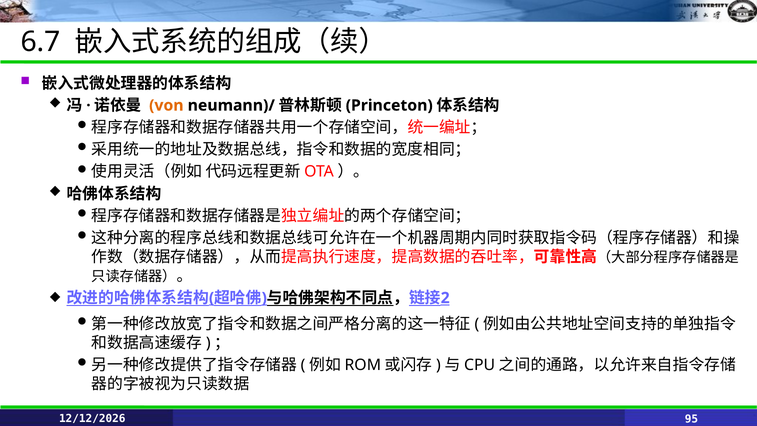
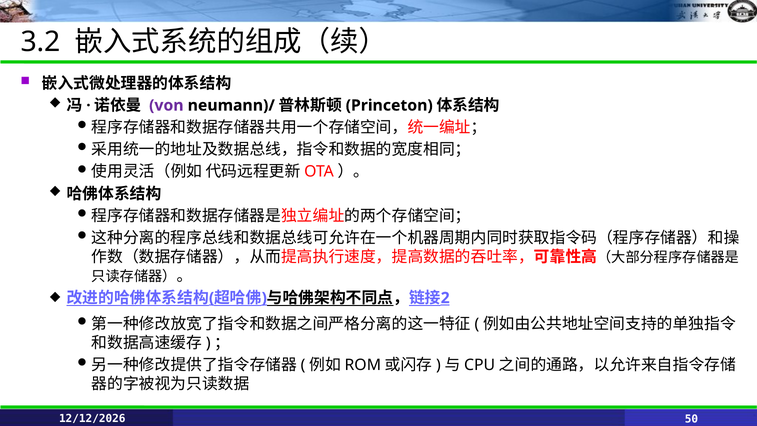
6.7: 6.7 -> 3.2 (41, 42)
von colour: orange -> purple (166, 105)
95: 95 -> 50 (691, 419)
